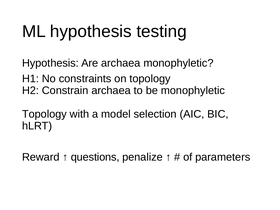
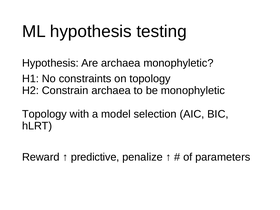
questions: questions -> predictive (95, 157)
